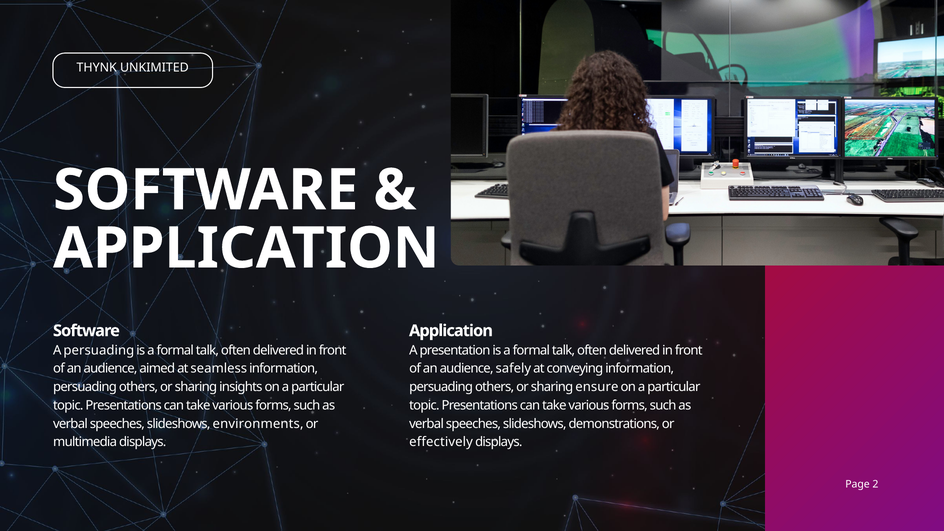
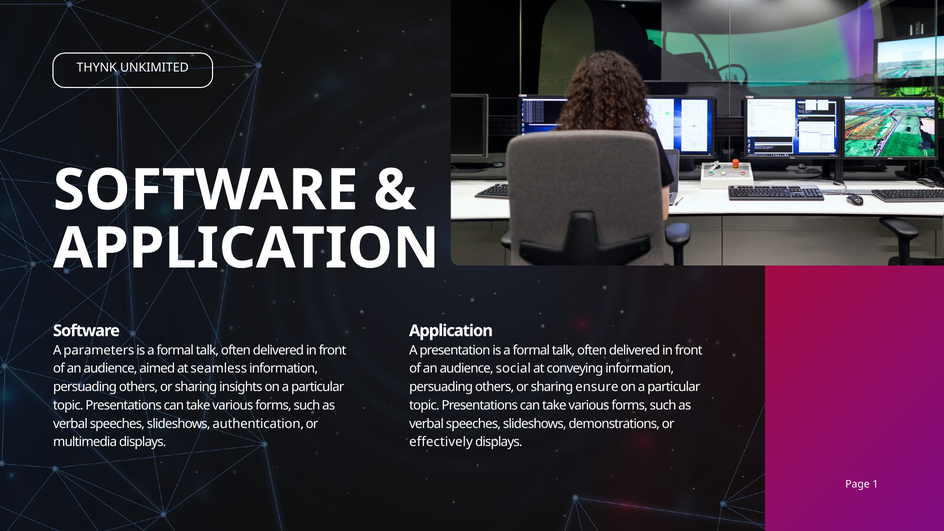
A persuading: persuading -> parameters (99, 350)
safely: safely -> social (513, 369)
environments: environments -> authentication (258, 424)
2: 2 -> 1 (875, 485)
